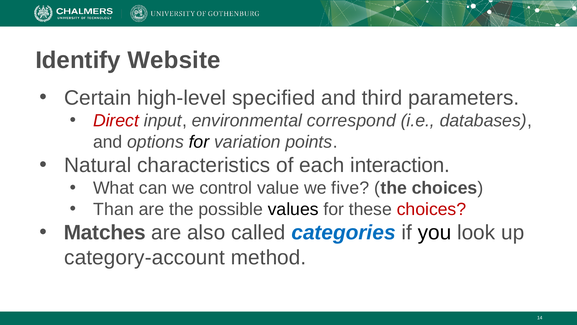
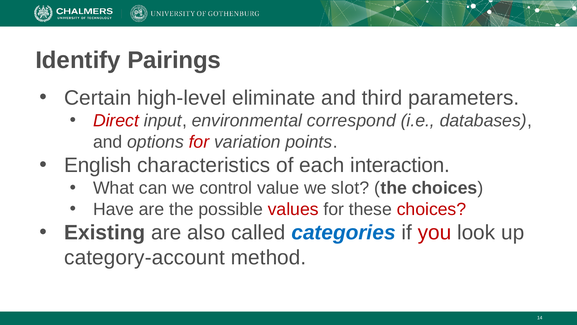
Website: Website -> Pairings (174, 60)
specified: specified -> eliminate (274, 98)
for colour: black -> red (199, 142)
Natural: Natural -> English (98, 165)
five: five -> slot (350, 188)
Than: Than -> Have (114, 209)
values colour: black -> red (293, 209)
Matches: Matches -> Existing (105, 232)
you colour: black -> red (434, 232)
